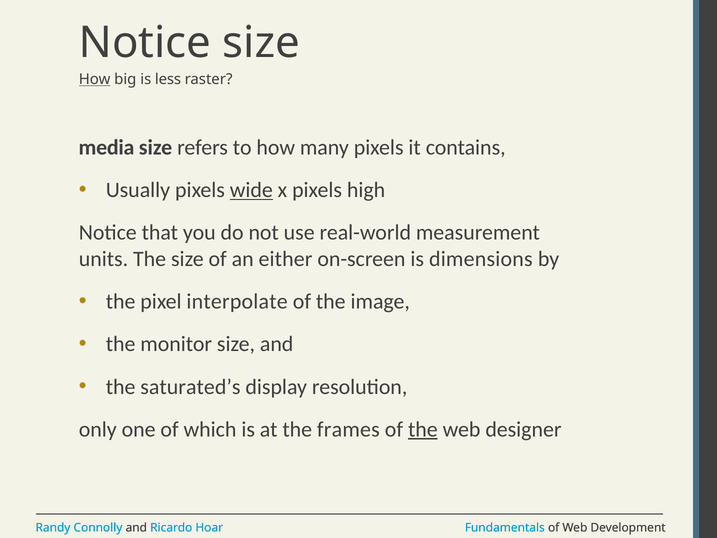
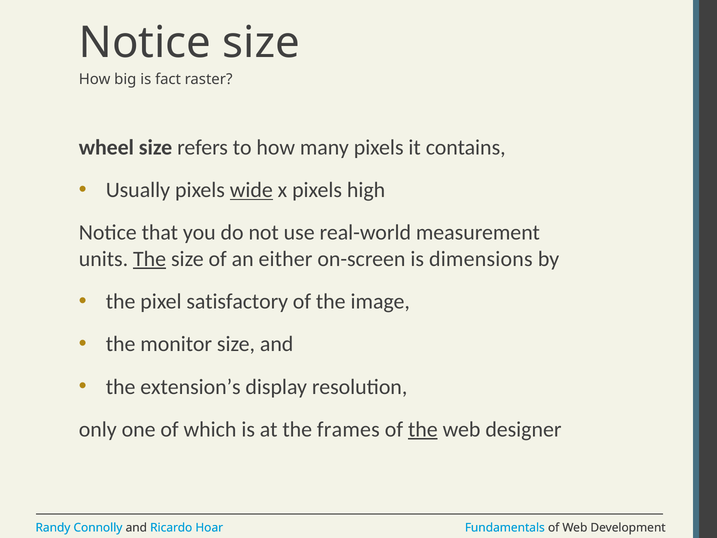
How underline: present -> none (95, 79)
less: less -> fact (168, 79)
media: media -> wheel (106, 147)
The underline: none -> present (150, 259)
interpolate: interpolate -> satisfactory (237, 301)
saturated’s: saturated’s -> extension’s (190, 387)
